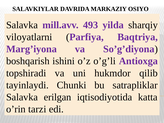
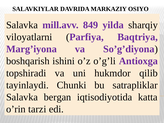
493: 493 -> 849 (91, 25)
erilgan: erilgan -> bergan (57, 97)
